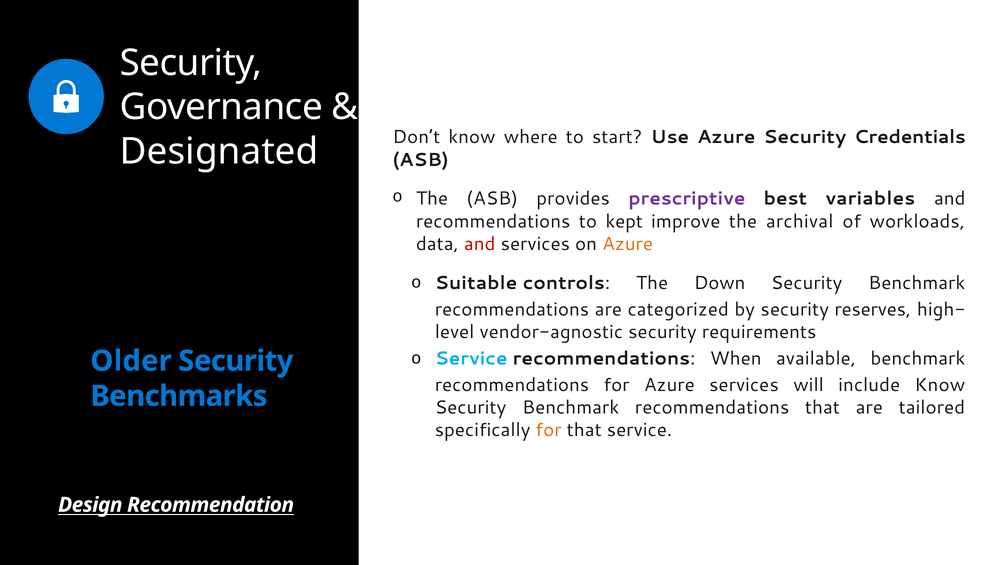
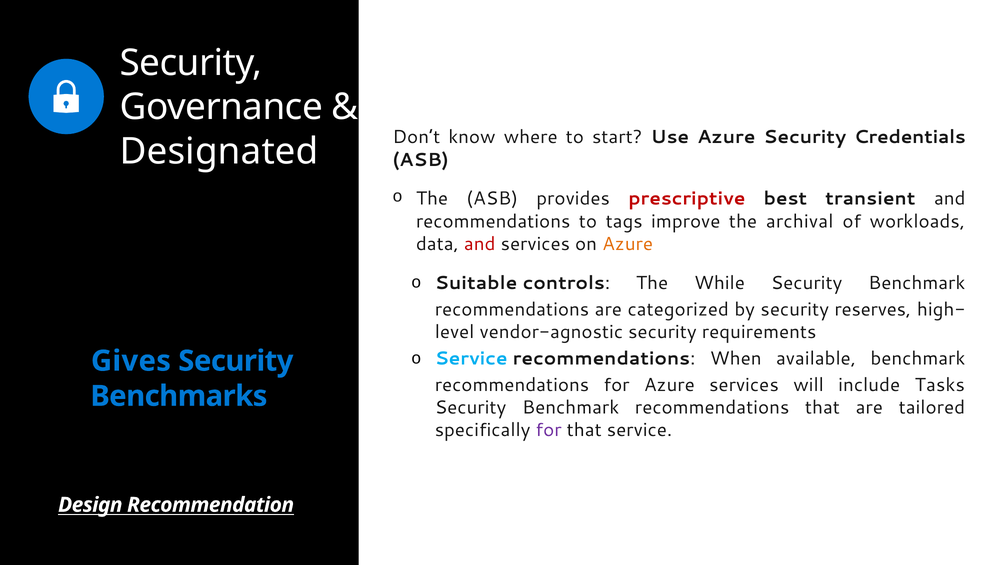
prescriptive colour: purple -> red (687, 199)
variables: variables -> transient (870, 199)
kept: kept -> tags (624, 221)
Down: Down -> While (719, 283)
Older: Older -> Gives (131, 361)
include Know: Know -> Tasks (940, 385)
for colour: orange -> purple (549, 430)
